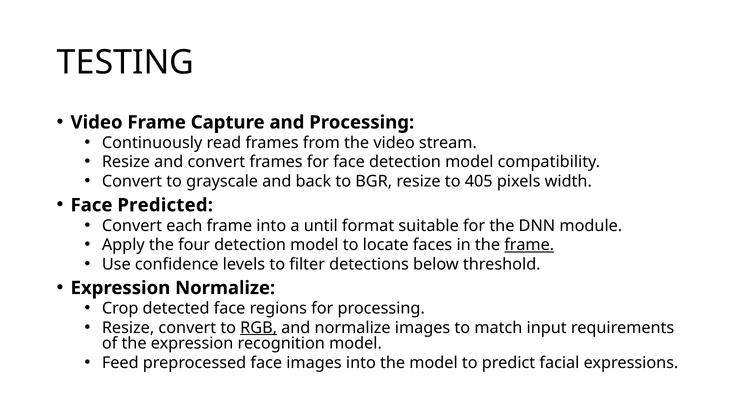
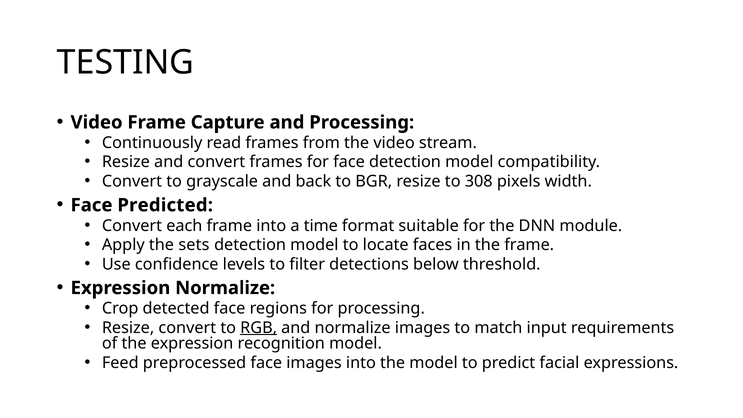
405: 405 -> 308 (479, 181)
until: until -> time (321, 226)
four: four -> sets (194, 245)
frame underline: present -> none (529, 245)
